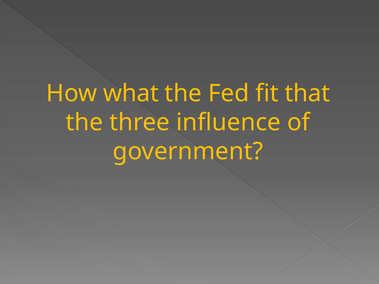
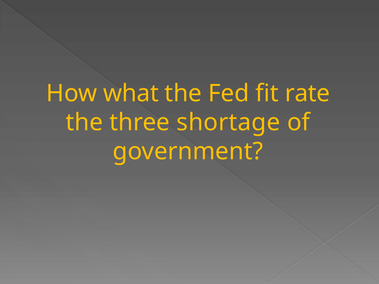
that: that -> rate (307, 93)
influence: influence -> shortage (228, 123)
